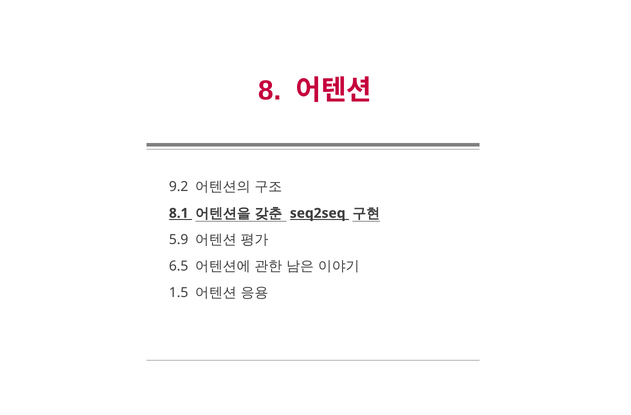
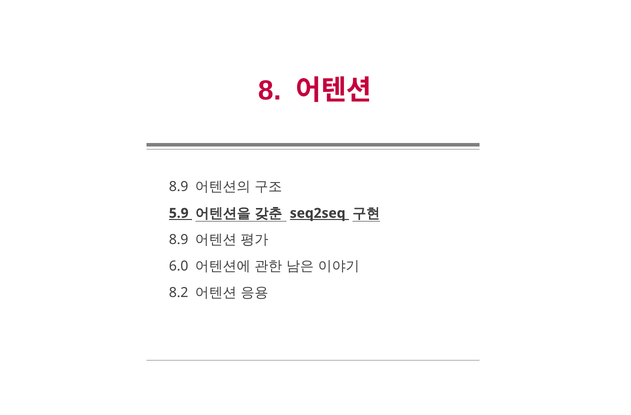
9.2: 9.2 -> 8.9 (179, 187)
8.1: 8.1 -> 5.9 (179, 213)
5.9: 5.9 -> 8.9 (179, 239)
6.5: 6.5 -> 6.0 (179, 266)
1.5: 1.5 -> 8.2 (179, 292)
